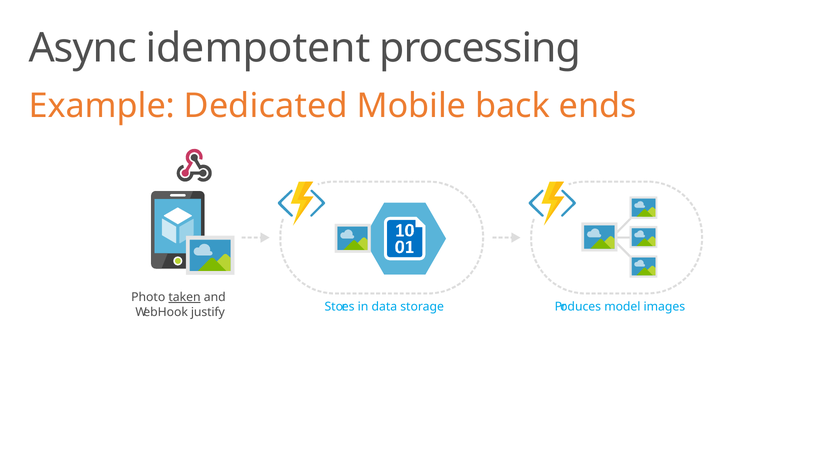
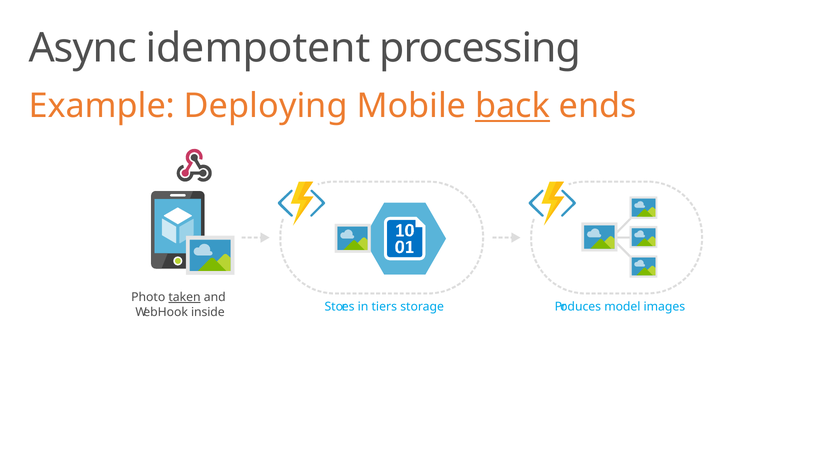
Dedicated: Dedicated -> Deploying (266, 106)
back underline: none -> present (513, 106)
justify: justify -> inside (208, 312)
data: data -> tiers (384, 307)
